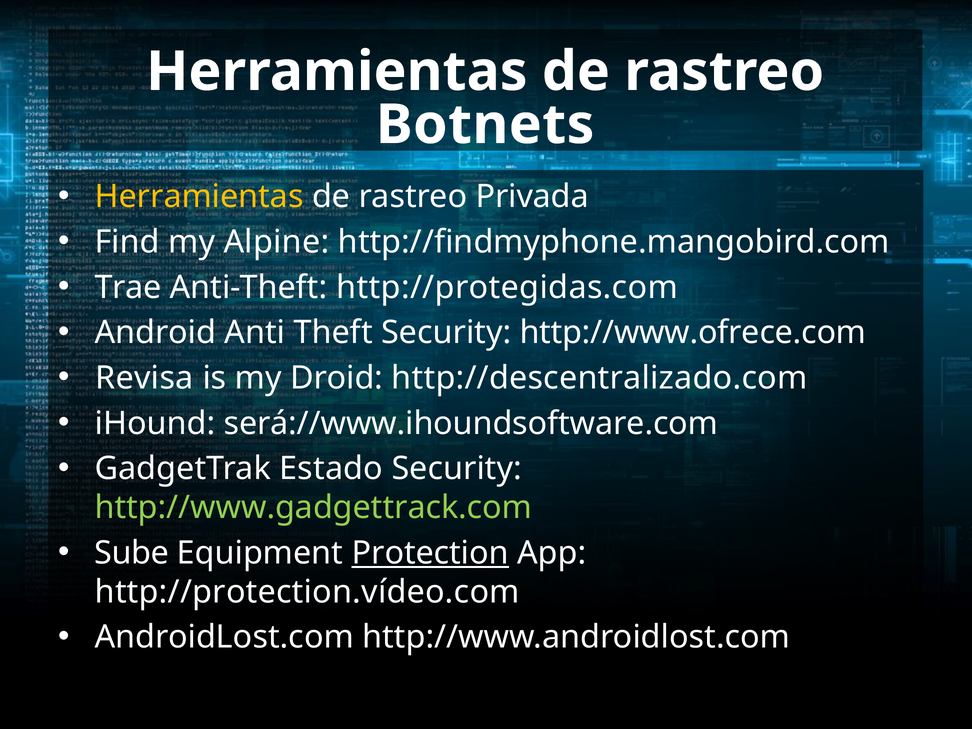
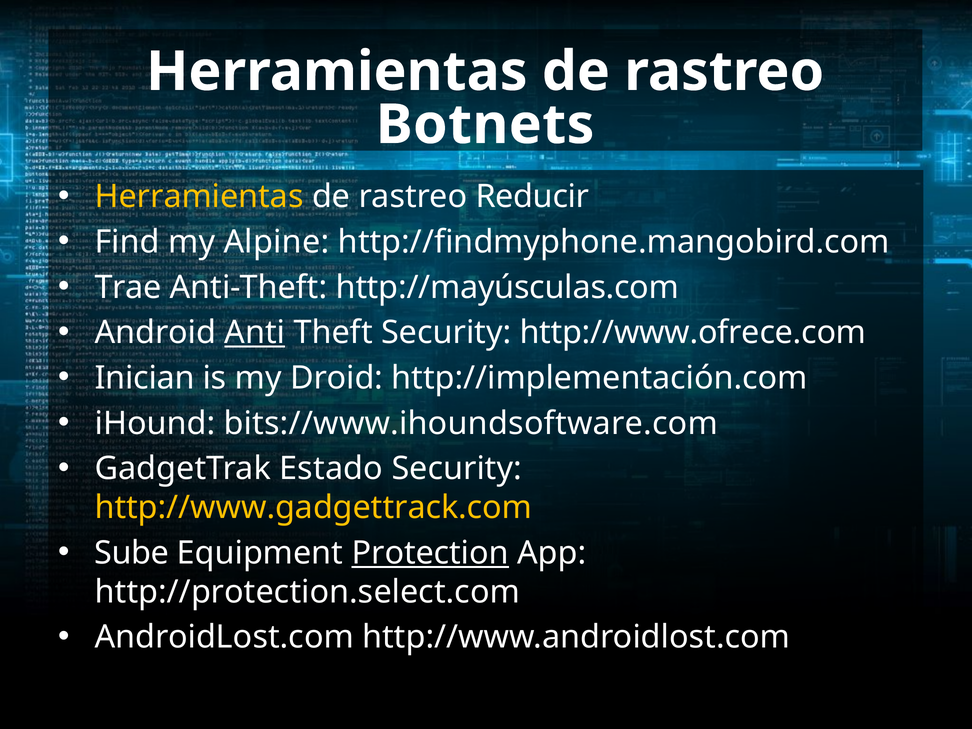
Privada: Privada -> Reducir (532, 197)
http://protegidas.com: http://protegidas.com -> http://mayúsculas.com (507, 287)
Anti underline: none -> present (255, 333)
Revisa: Revisa -> Inician (145, 378)
http://descentralizado.com: http://descentralizado.com -> http://implementación.com (600, 378)
será://www.ihoundsoftware.com: será://www.ihoundsoftware.com -> bits://www.ihoundsoftware.com (471, 423)
http://www.gadgettrack.com colour: light green -> yellow (313, 508)
http://protection.vídeo.com: http://protection.vídeo.com -> http://protection.select.com (307, 592)
